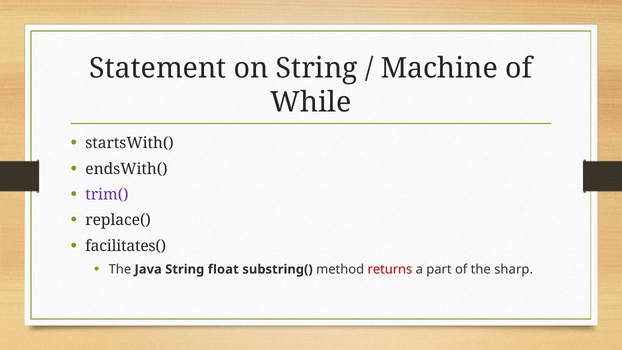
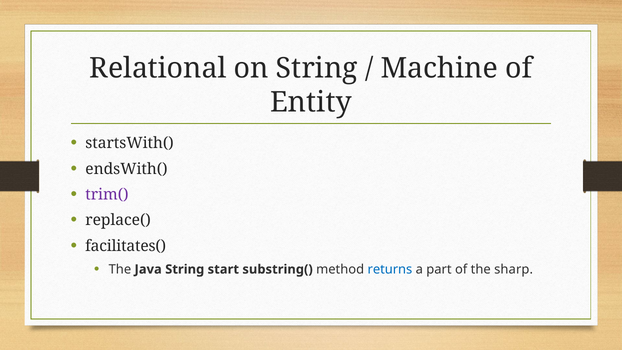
Statement: Statement -> Relational (158, 68)
While: While -> Entity (311, 102)
float: float -> start (223, 269)
returns colour: red -> blue (390, 269)
